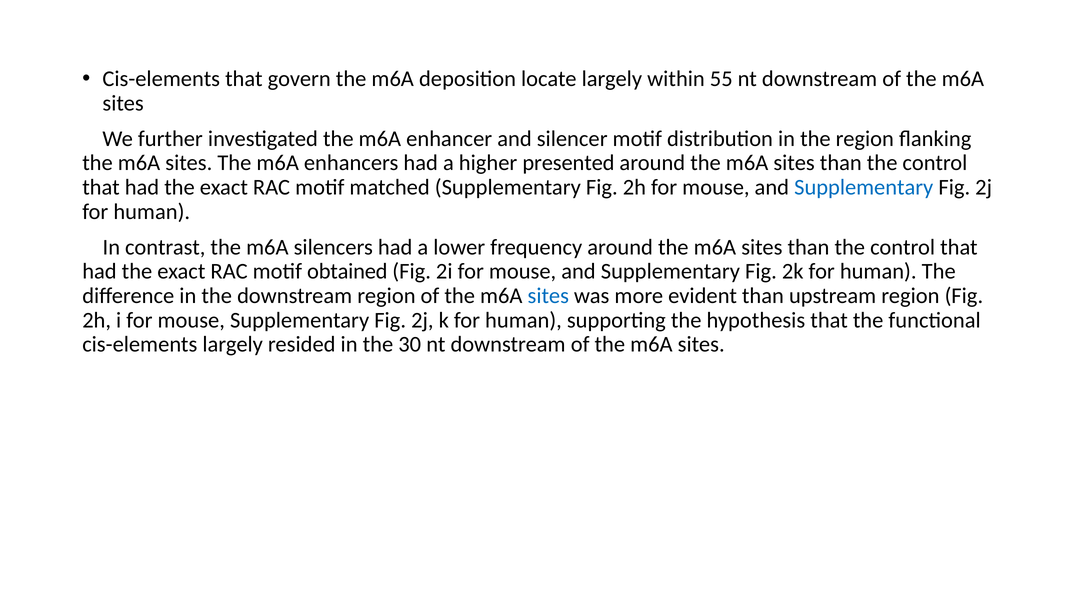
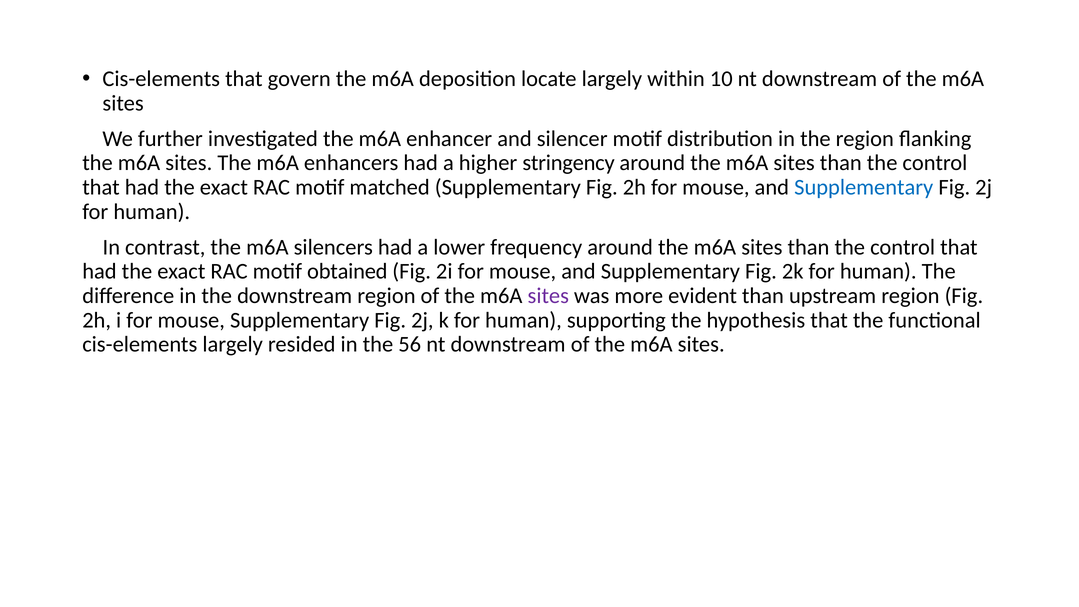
55: 55 -> 10 (721, 79)
presented: presented -> stringency (569, 163)
sites colour: blue -> purple (548, 296)
30: 30 -> 56 (410, 344)
